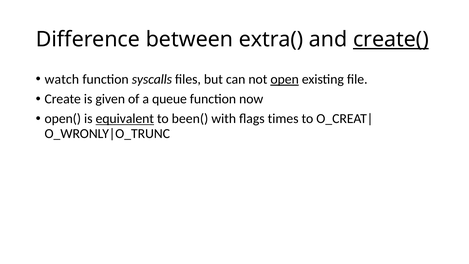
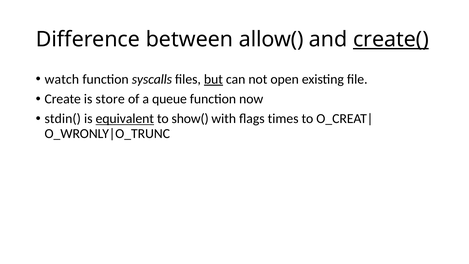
extra(: extra( -> allow( (271, 39)
but underline: none -> present (213, 79)
open underline: present -> none (285, 79)
given: given -> store (110, 99)
open(: open( -> stdin( (63, 119)
been(: been( -> show( (190, 119)
